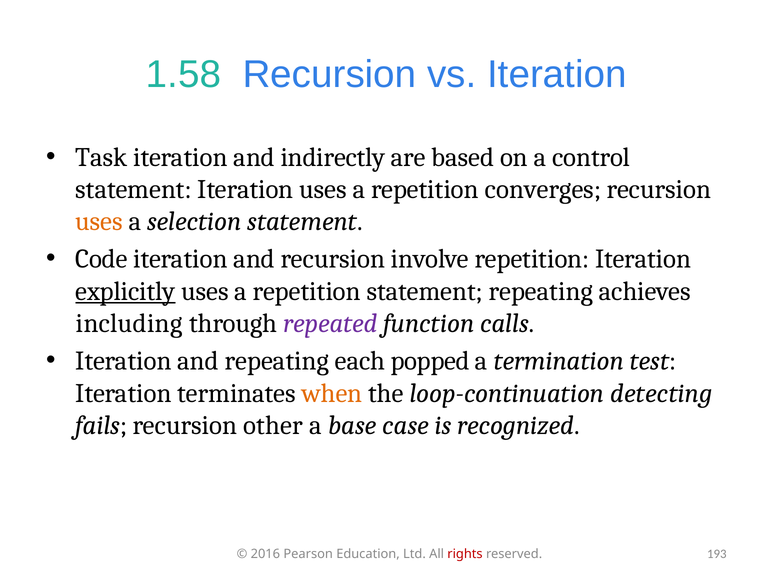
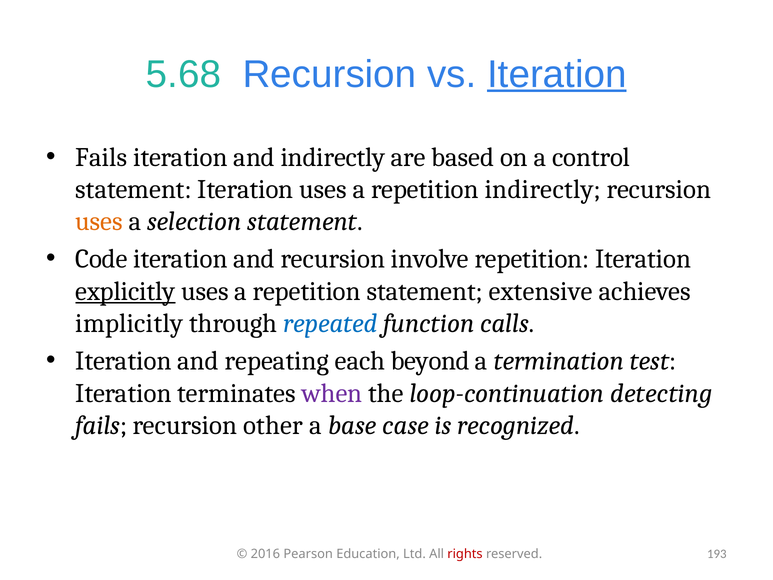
1.58: 1.58 -> 5.68 (184, 74)
Iteration underline: none -> present (557, 74)
Task: Task -> Fails (101, 157)
repetition converges: converges -> indirectly (543, 189)
statement repeating: repeating -> extensive (541, 291)
including: including -> implicitly (129, 323)
repeated colour: purple -> blue (330, 323)
popped: popped -> beyond (430, 361)
when colour: orange -> purple (332, 393)
